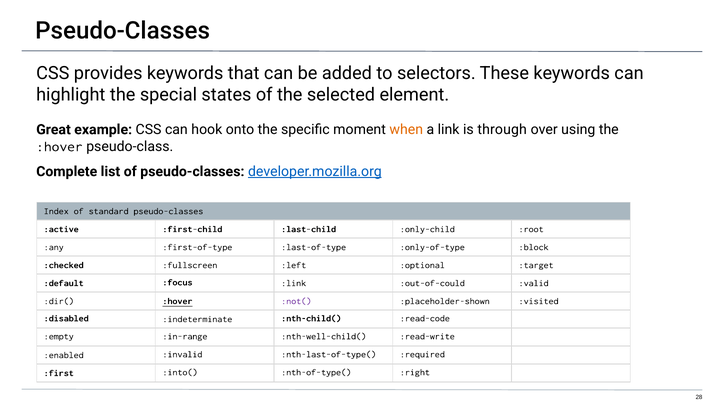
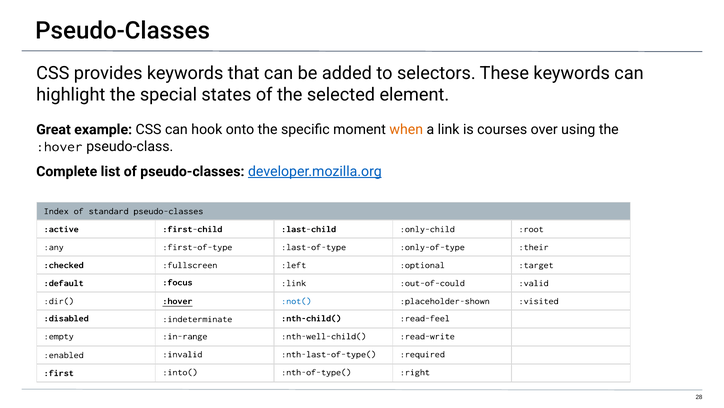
through: through -> courses (502, 129)
:block: :block -> :their (534, 247)
:not( colour: purple -> blue (296, 301)
:read-code: :read-code -> :read-feel (425, 318)
